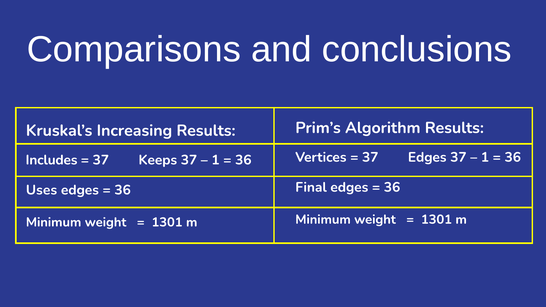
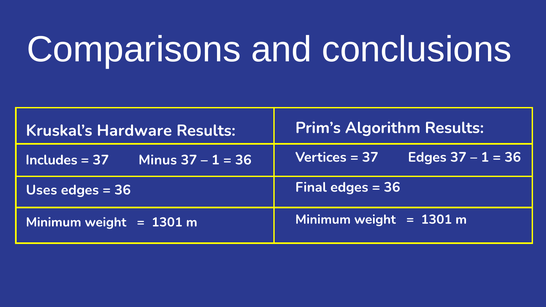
Increasing: Increasing -> Hardware (134, 131)
Keeps: Keeps -> Minus (158, 160)
